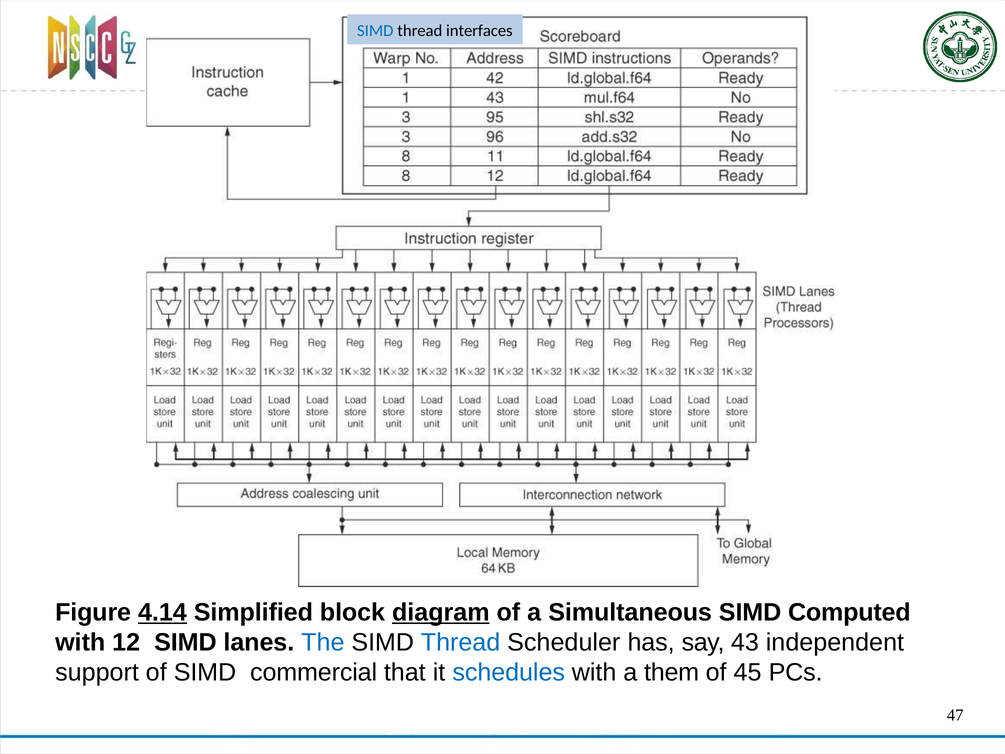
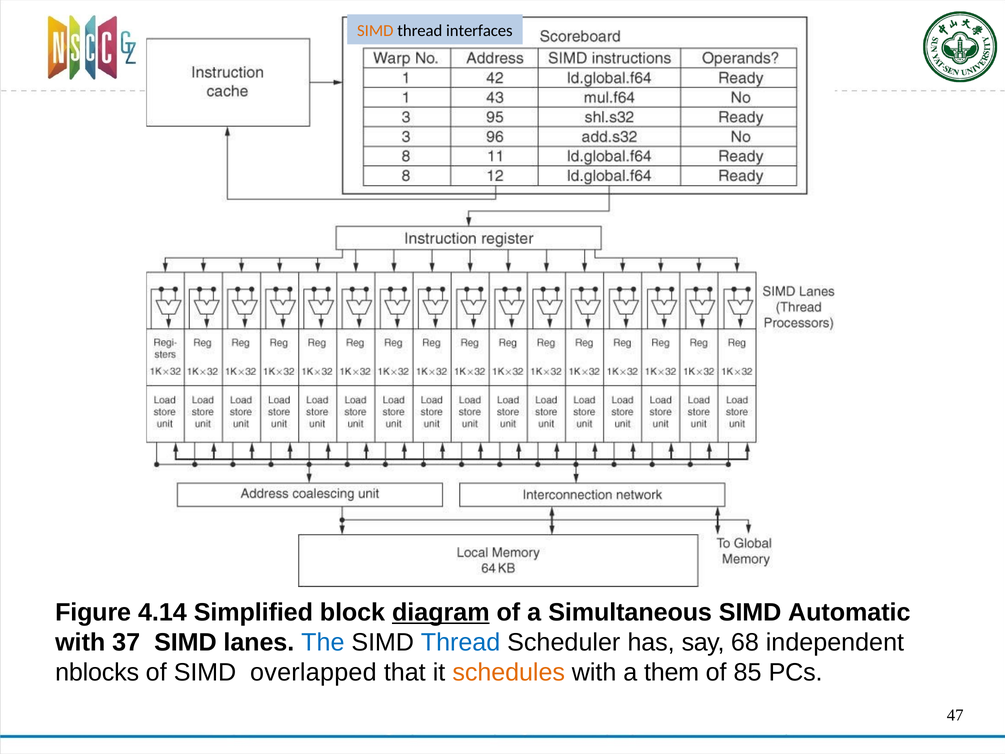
SIMD colour: blue -> orange (375, 31)
4.14 underline: present -> none (162, 612)
Computed: Computed -> Automatic (849, 612)
12: 12 -> 37 (126, 642)
43: 43 -> 68 (745, 642)
support: support -> nblocks (97, 672)
commercial: commercial -> overlapped (313, 672)
schedules colour: blue -> orange (509, 672)
45: 45 -> 85 (748, 672)
